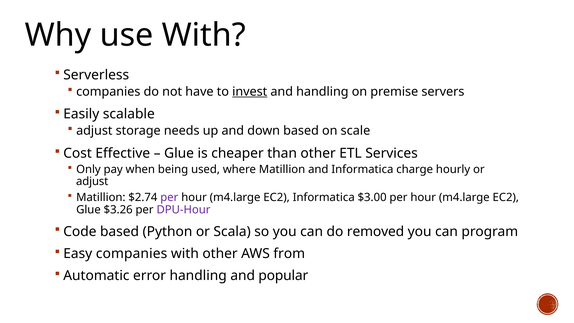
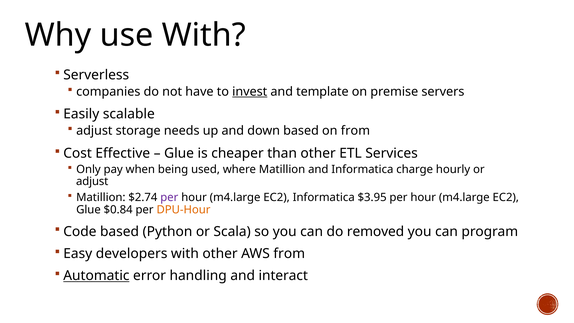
and handling: handling -> template (322, 91)
on scale: scale -> from (355, 131)
$3.00: $3.00 -> $3.95 (372, 197)
$3.26: $3.26 -> $0.84 (118, 210)
DPU-Hour colour: purple -> orange (184, 210)
Easy companies: companies -> developers (132, 254)
Automatic underline: none -> present (96, 276)
popular: popular -> interact (283, 276)
